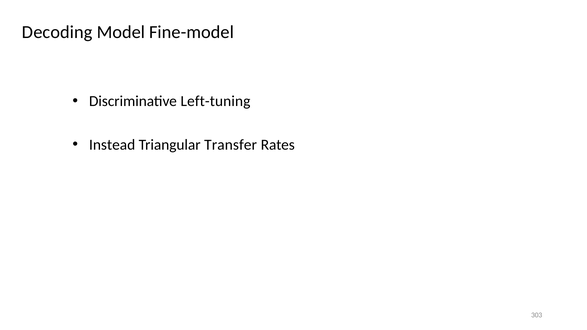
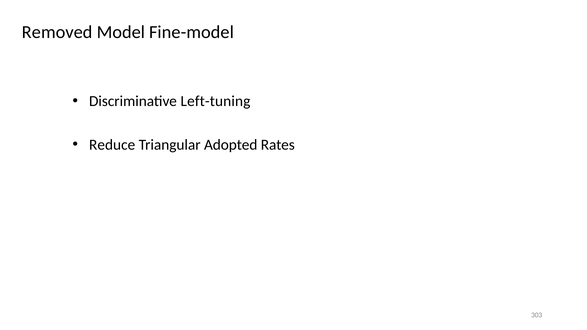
Decoding: Decoding -> Removed (57, 32)
Instead: Instead -> Reduce (112, 145)
Transfer: Transfer -> Adopted (231, 145)
